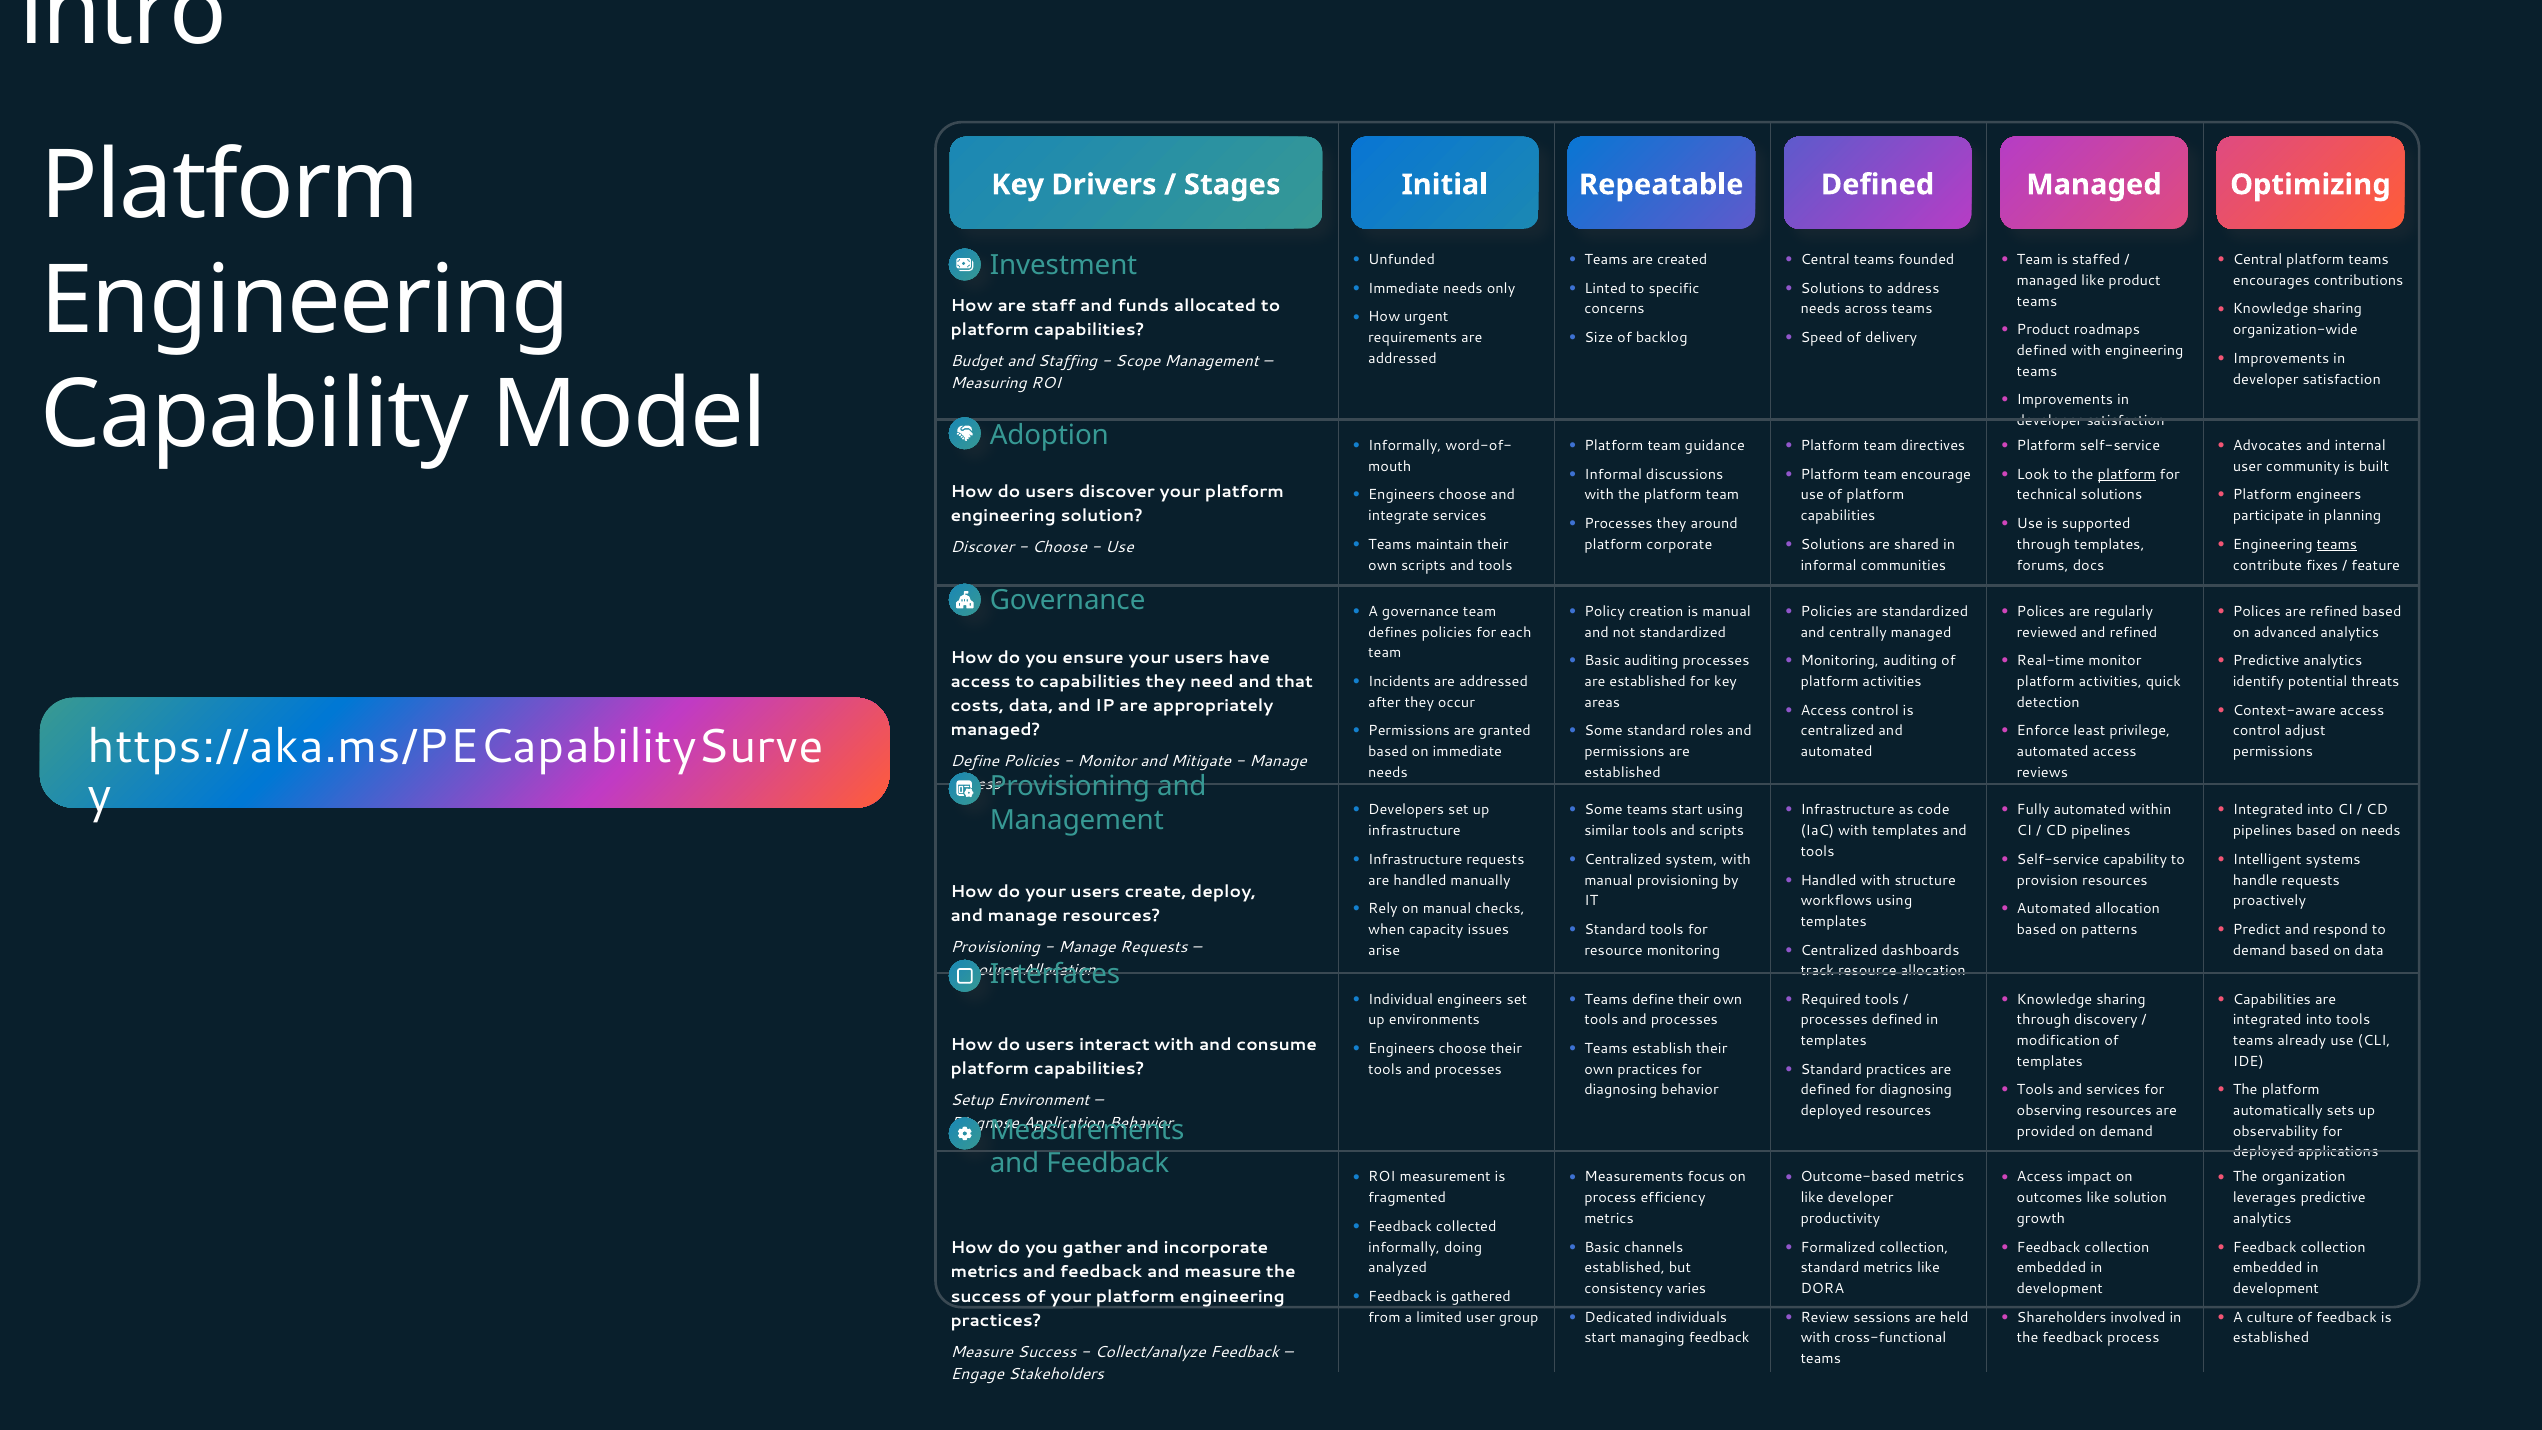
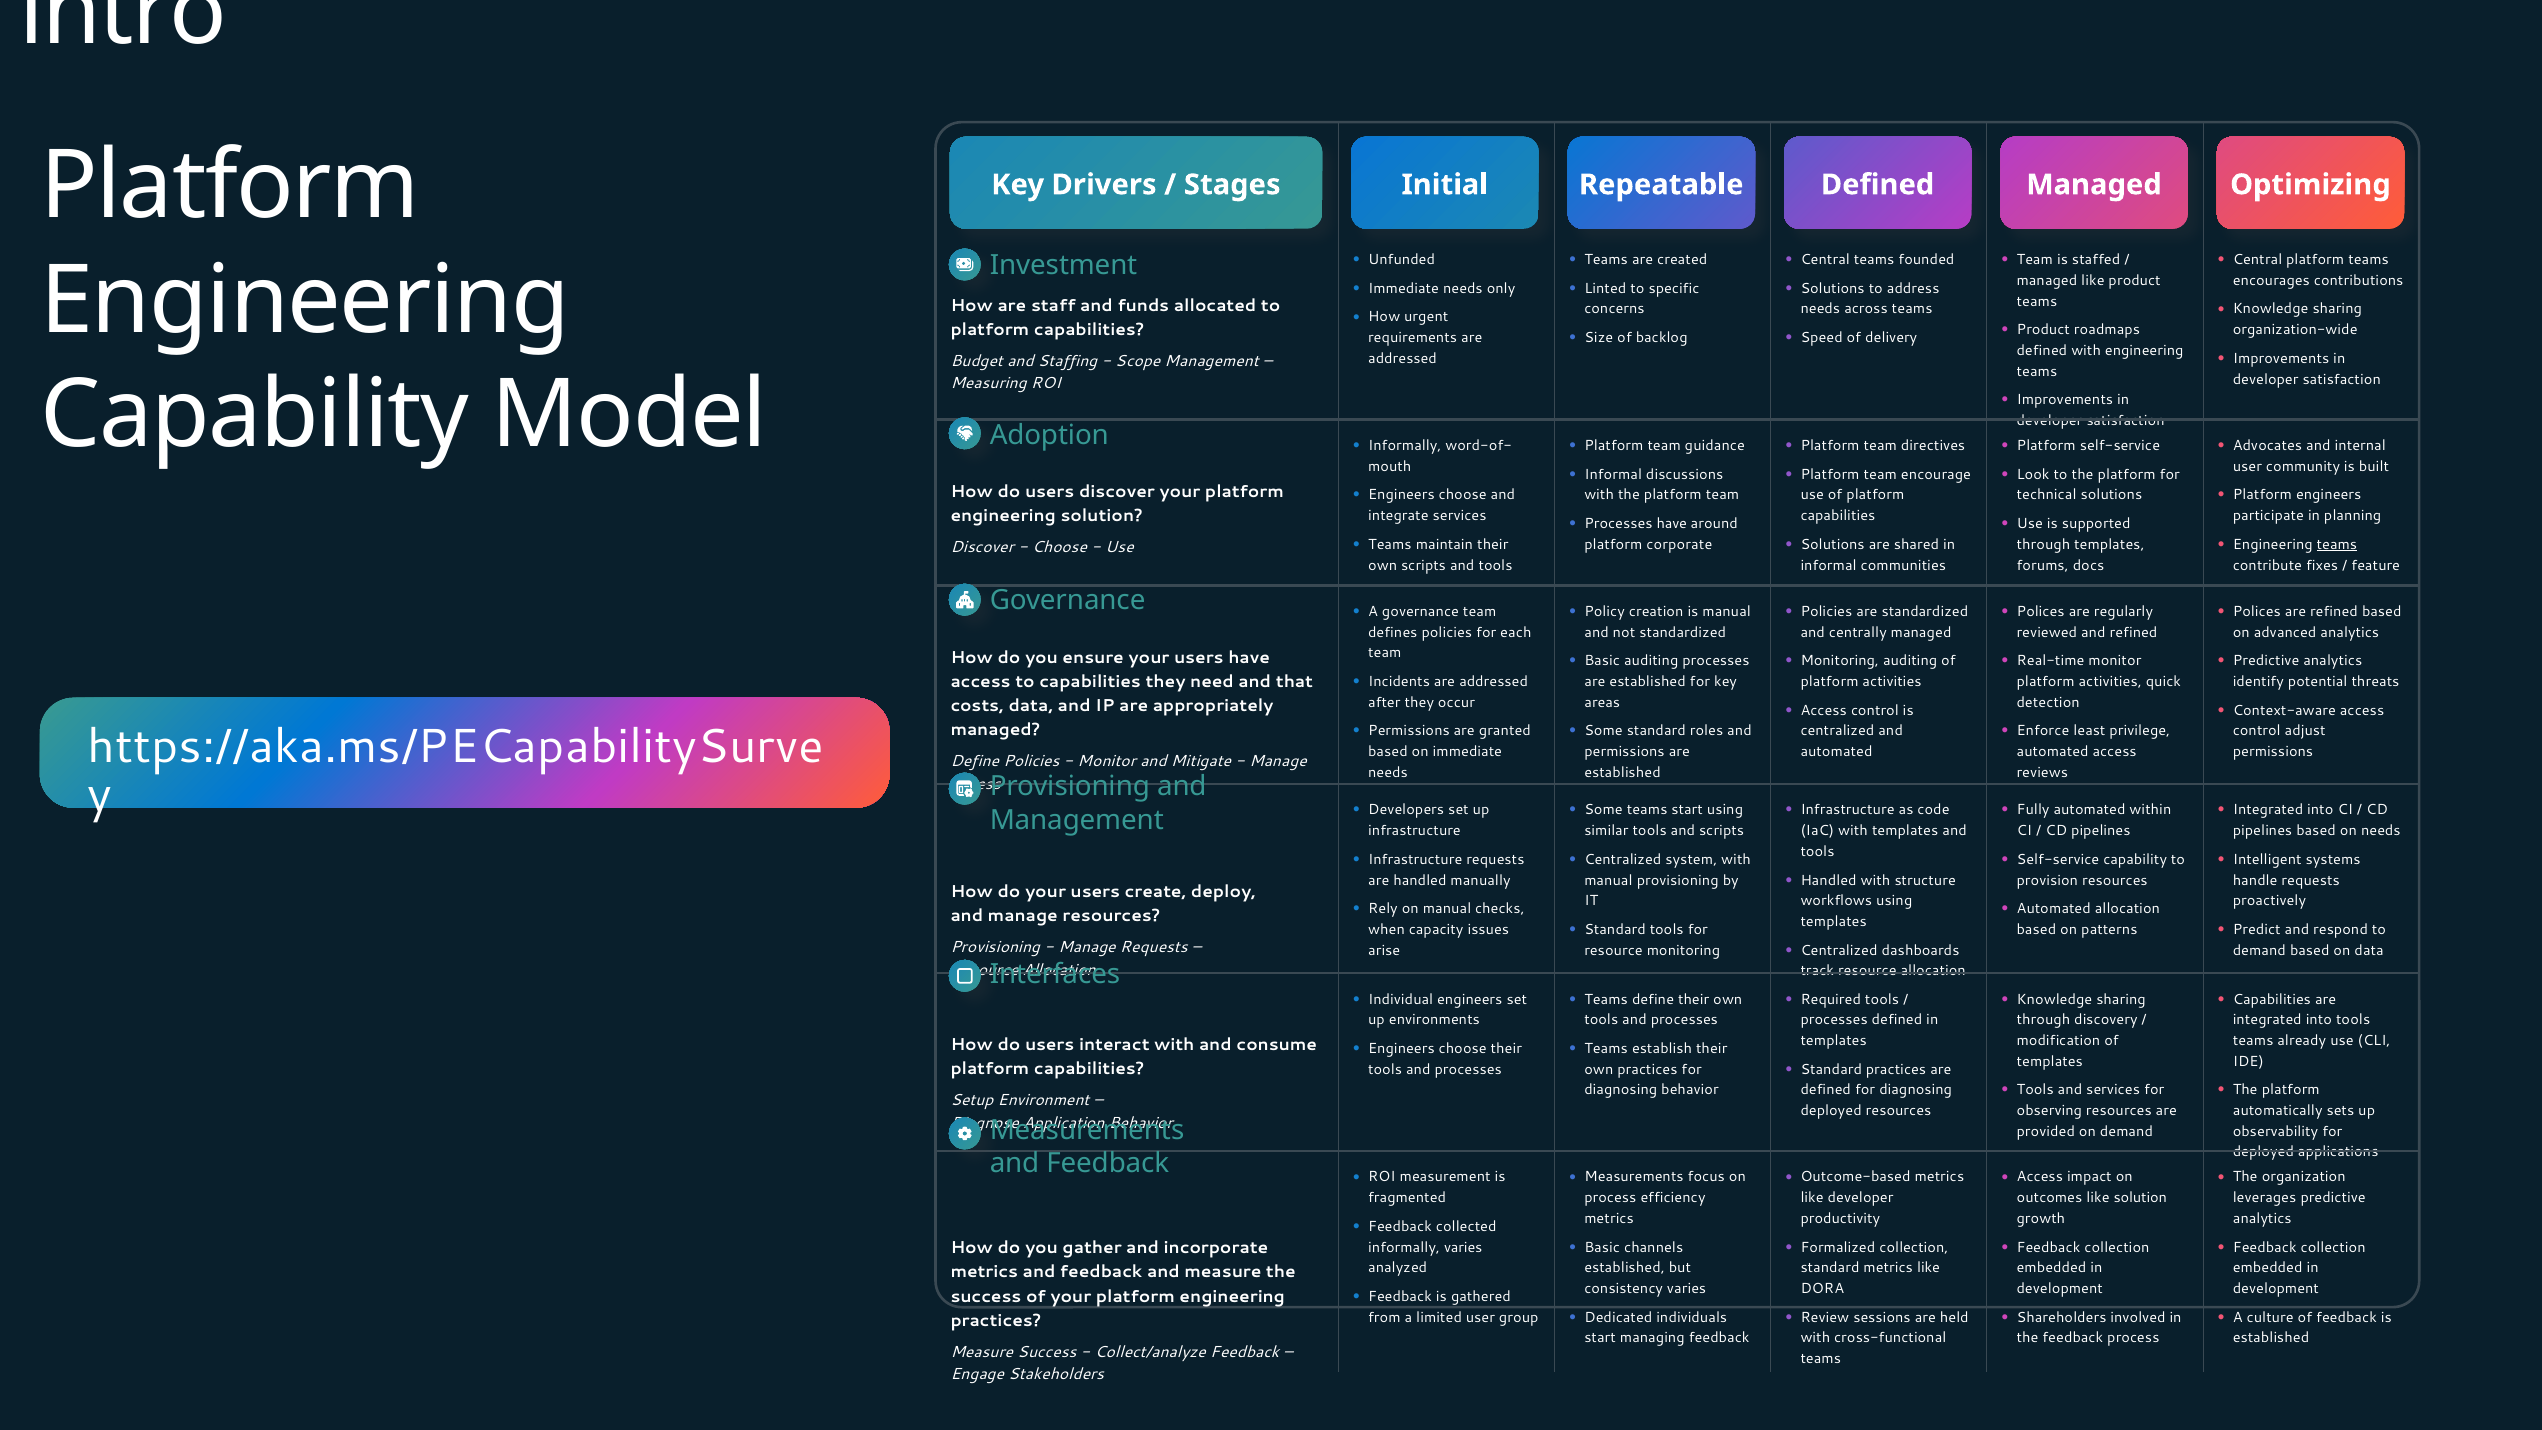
platform underline: present -> none (2127, 474)
Processes they: they -> have (1672, 524)
informally doing: doing -> varies (1463, 1247)
